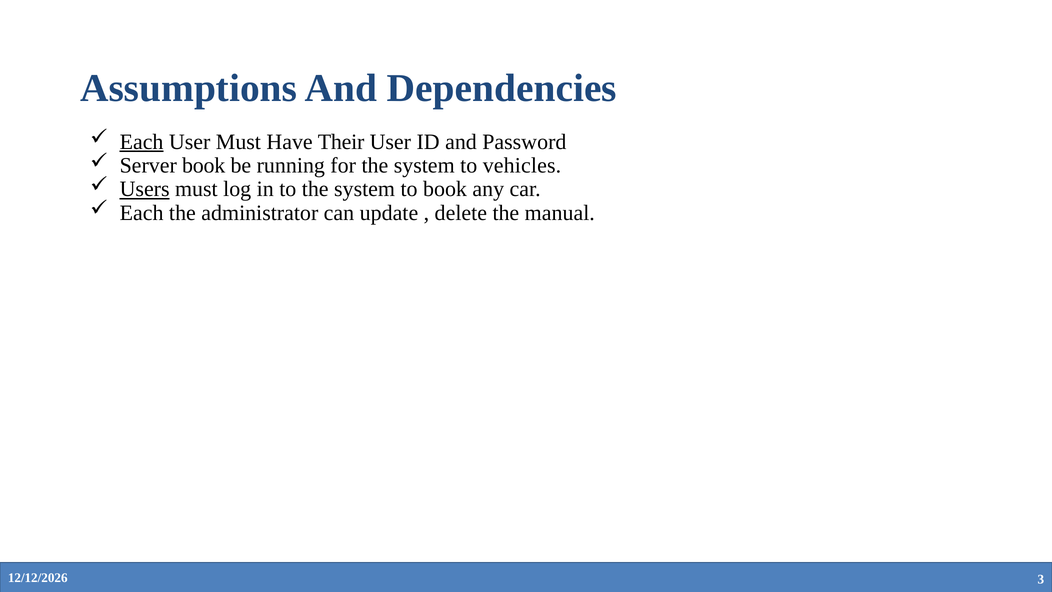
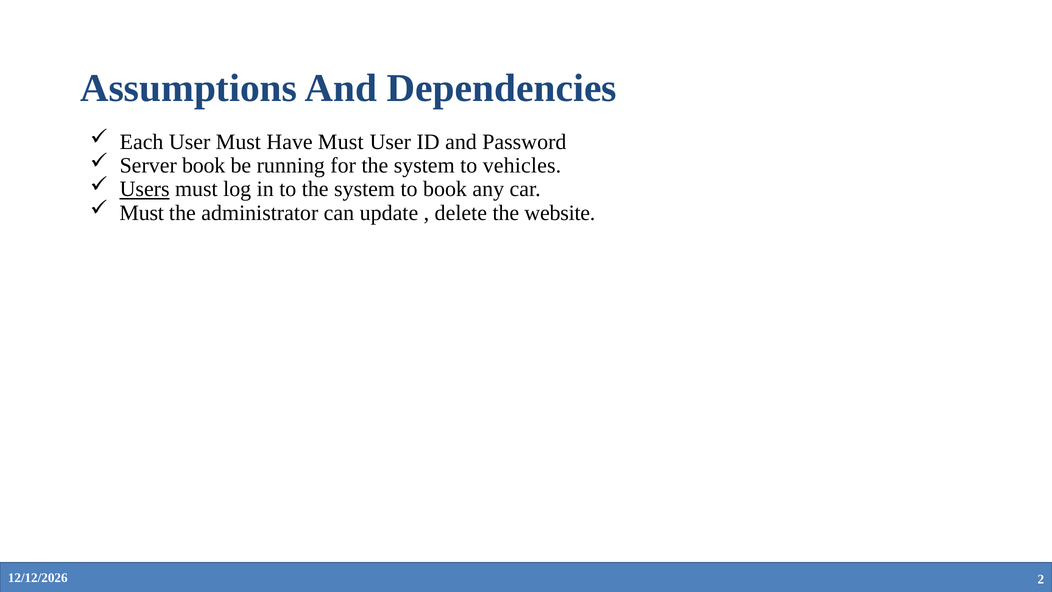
Each underline: present -> none (142, 142)
Have Their: Their -> Must (341, 142)
Each: Each -> Must (142, 213)
manual: manual -> website (560, 213)
3: 3 -> 2 (1041, 579)
